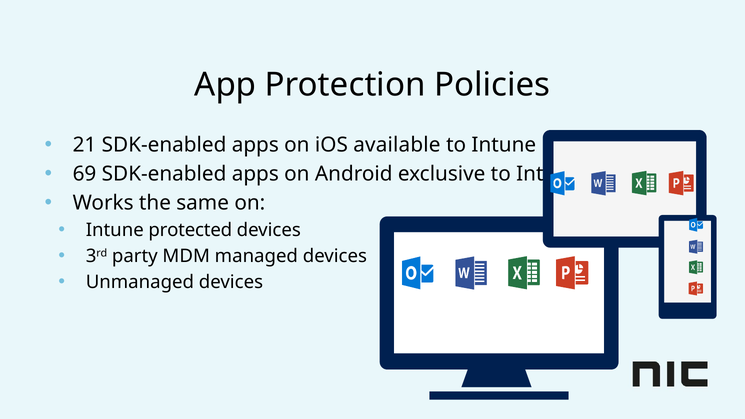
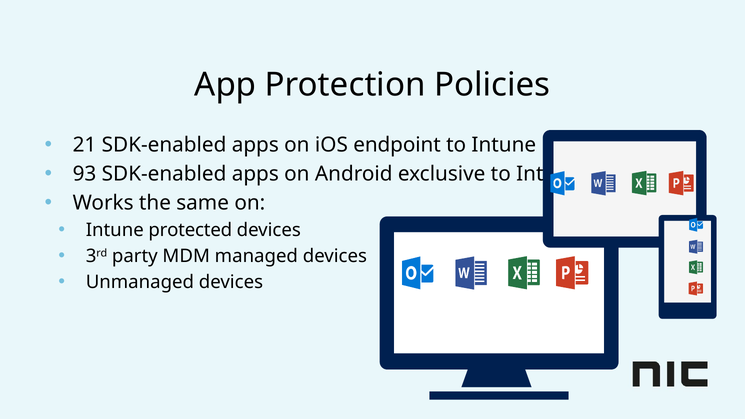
available: available -> endpoint (397, 145)
69: 69 -> 93 (84, 174)
